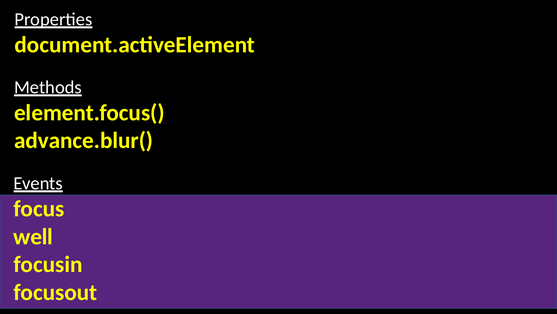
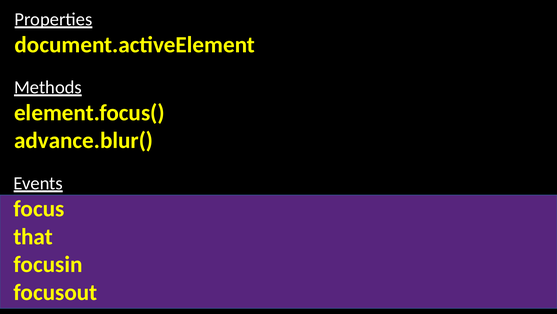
well: well -> that (33, 236)
